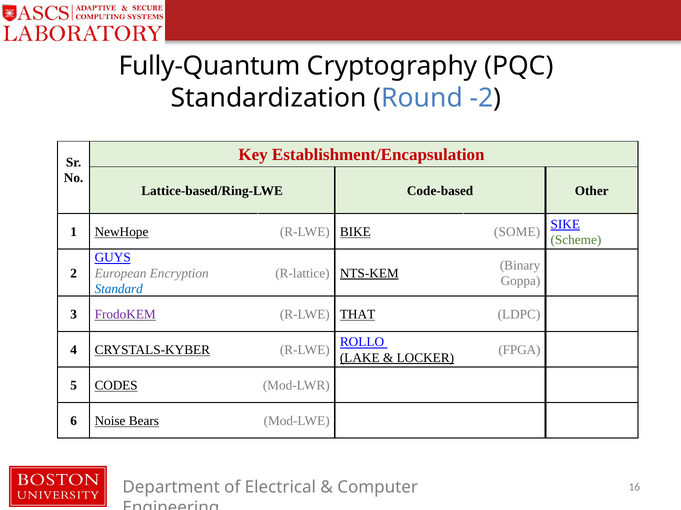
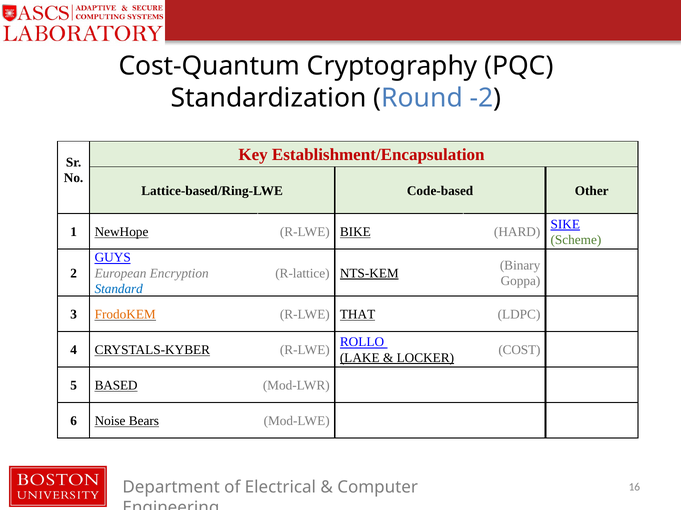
Fully-Quantum: Fully-Quantum -> Cost-Quantum (209, 66)
SOME: SOME -> HARD (517, 232)
FrodoKEM colour: purple -> orange (125, 315)
FPGA: FPGA -> COST (519, 350)
CODES: CODES -> BASED (116, 386)
